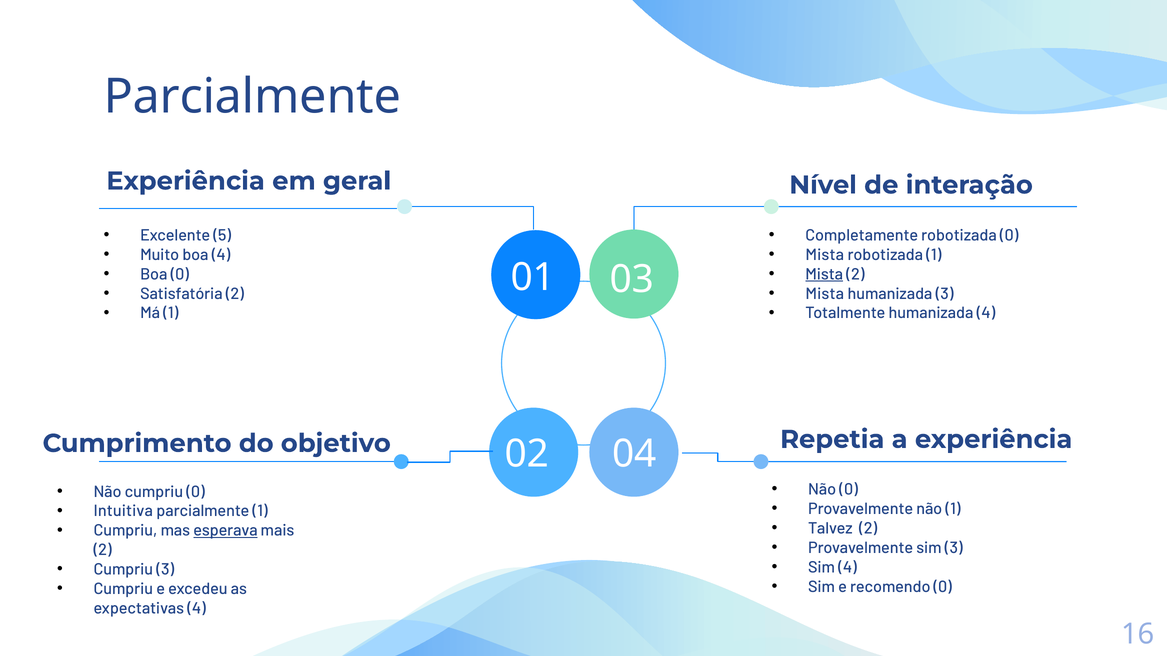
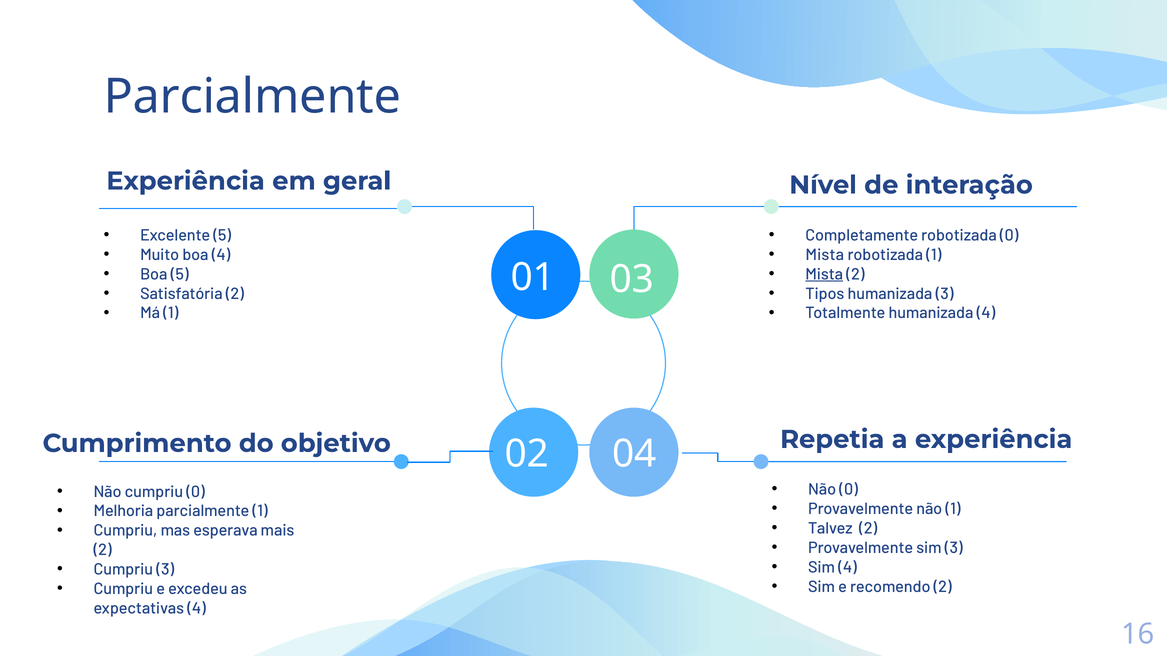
Boa 0: 0 -> 5 (180, 274)
Mista: Mista -> Tipos (825, 294)
Intuitiva: Intuitiva -> Melhoria (123, 511)
esperava underline: present -> none (225, 531)
recomendo 0: 0 -> 2 (943, 587)
